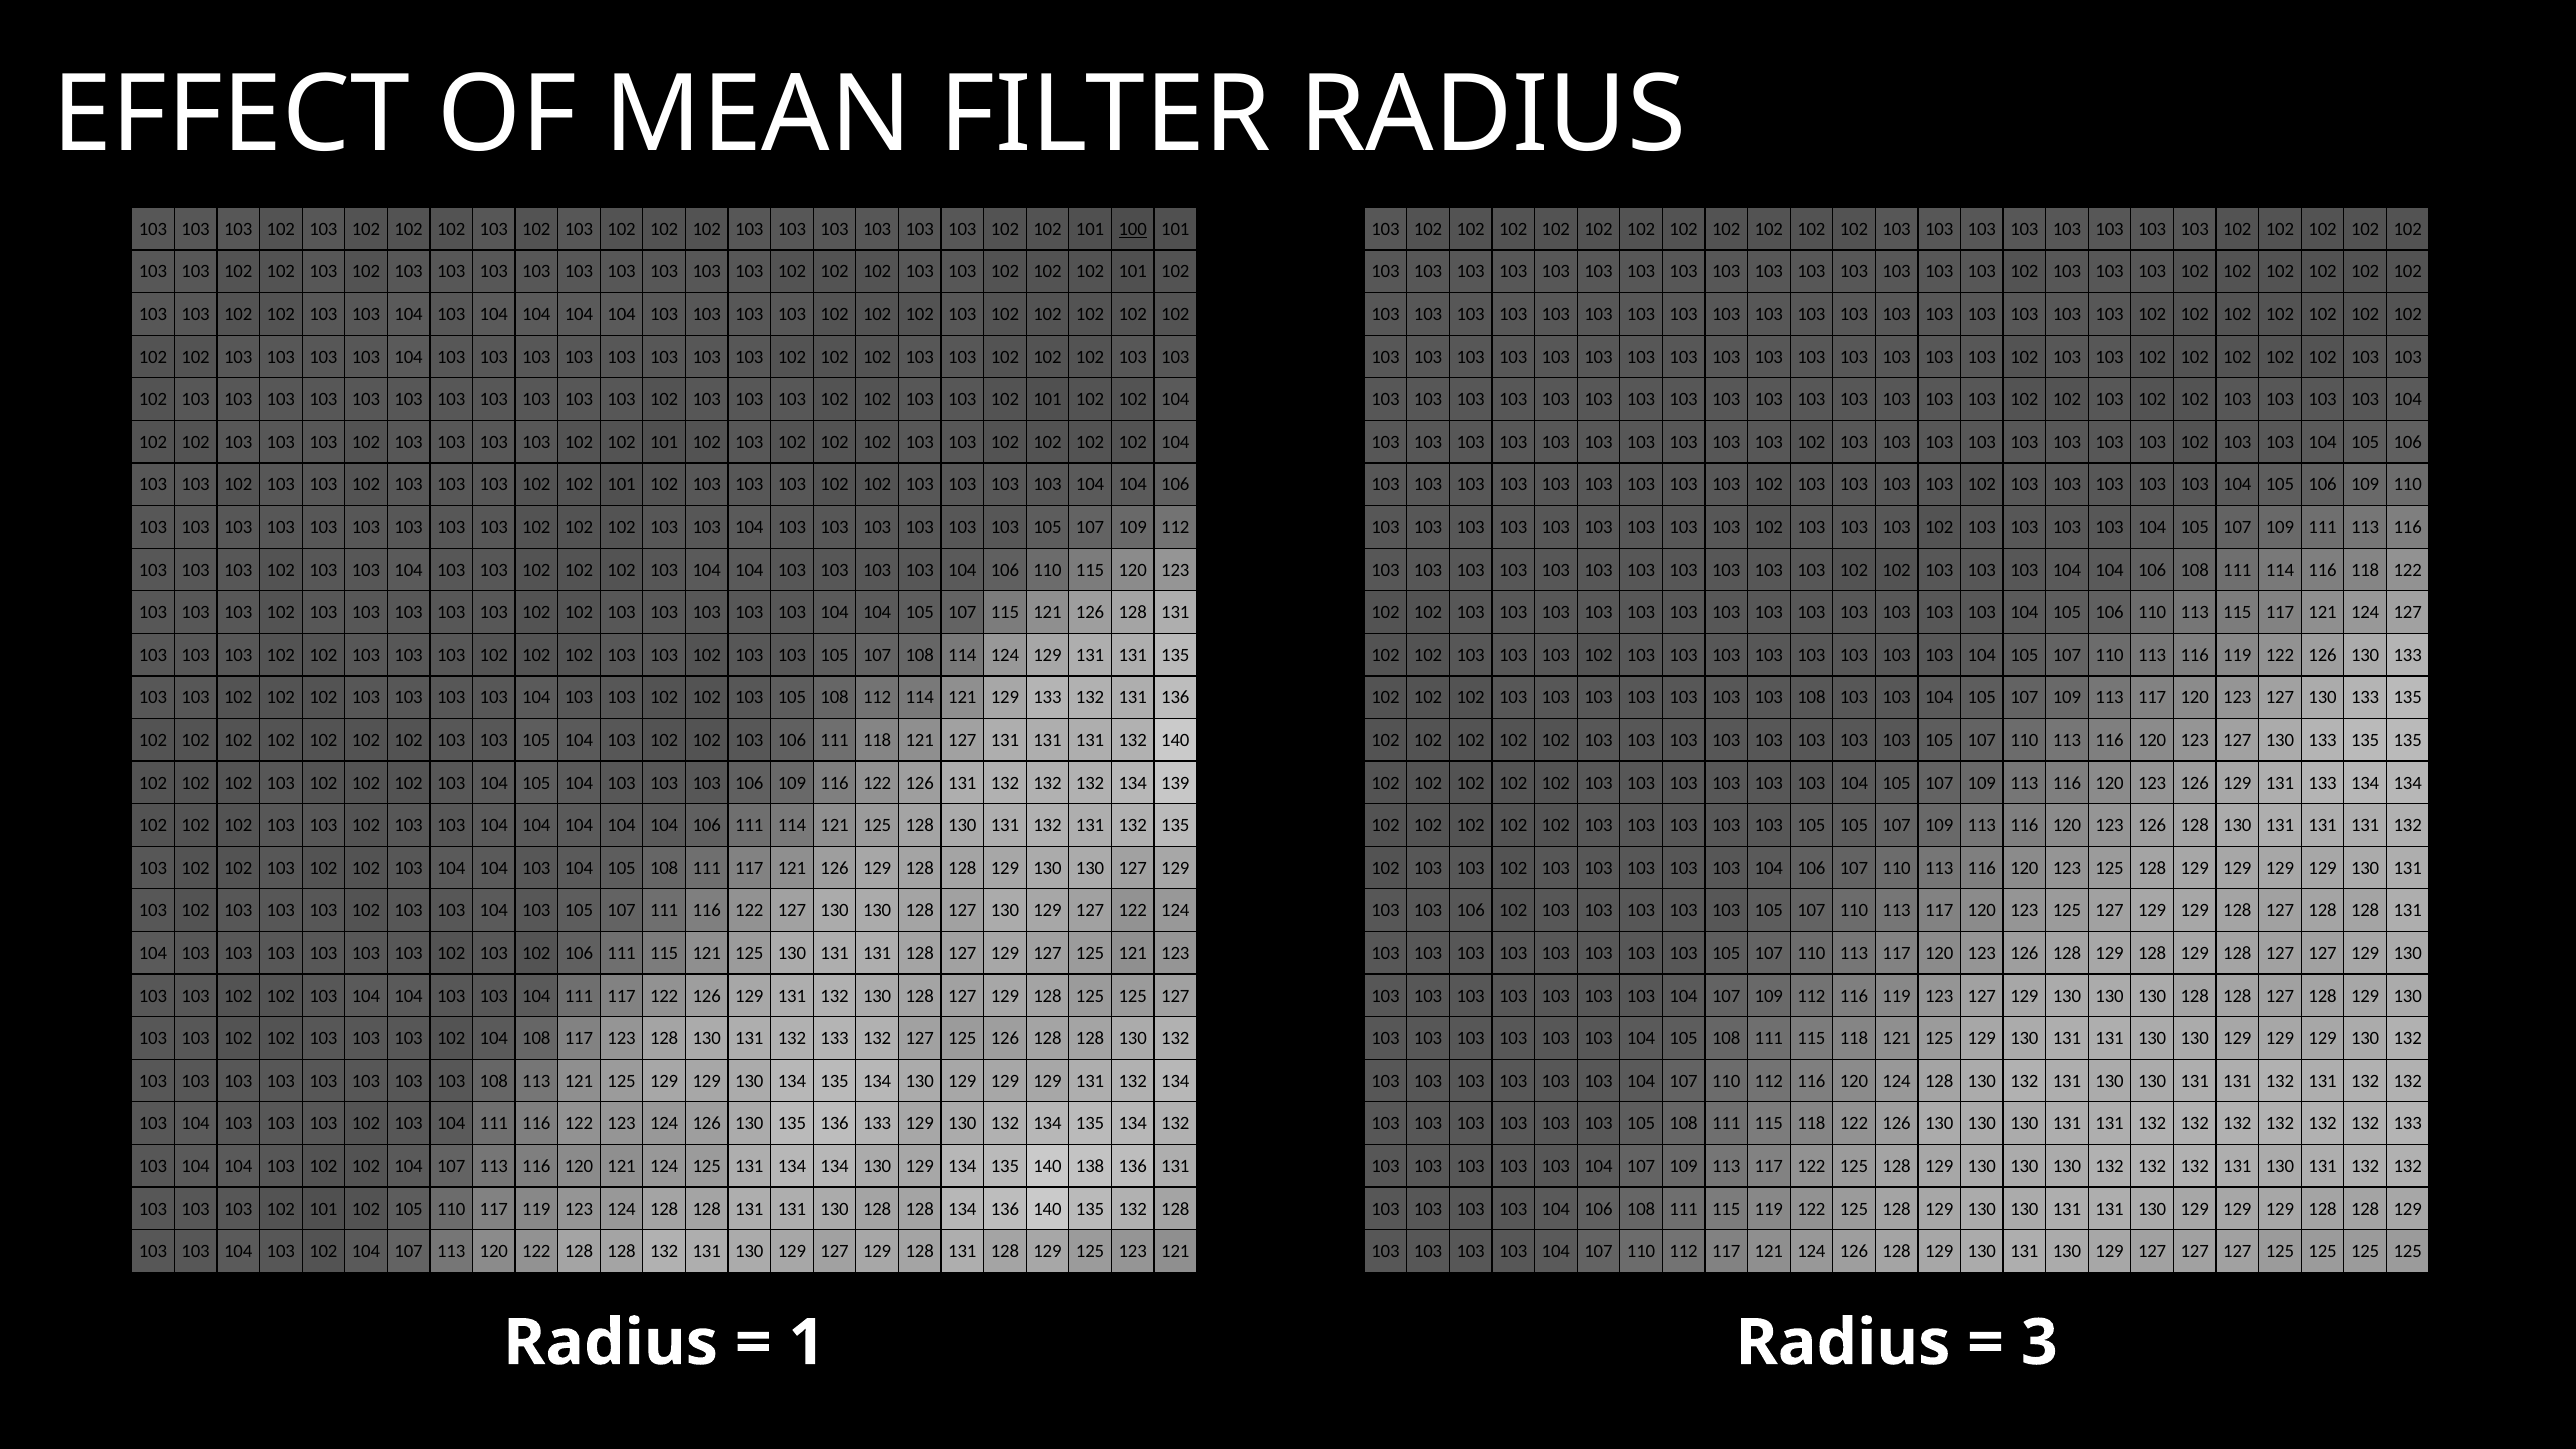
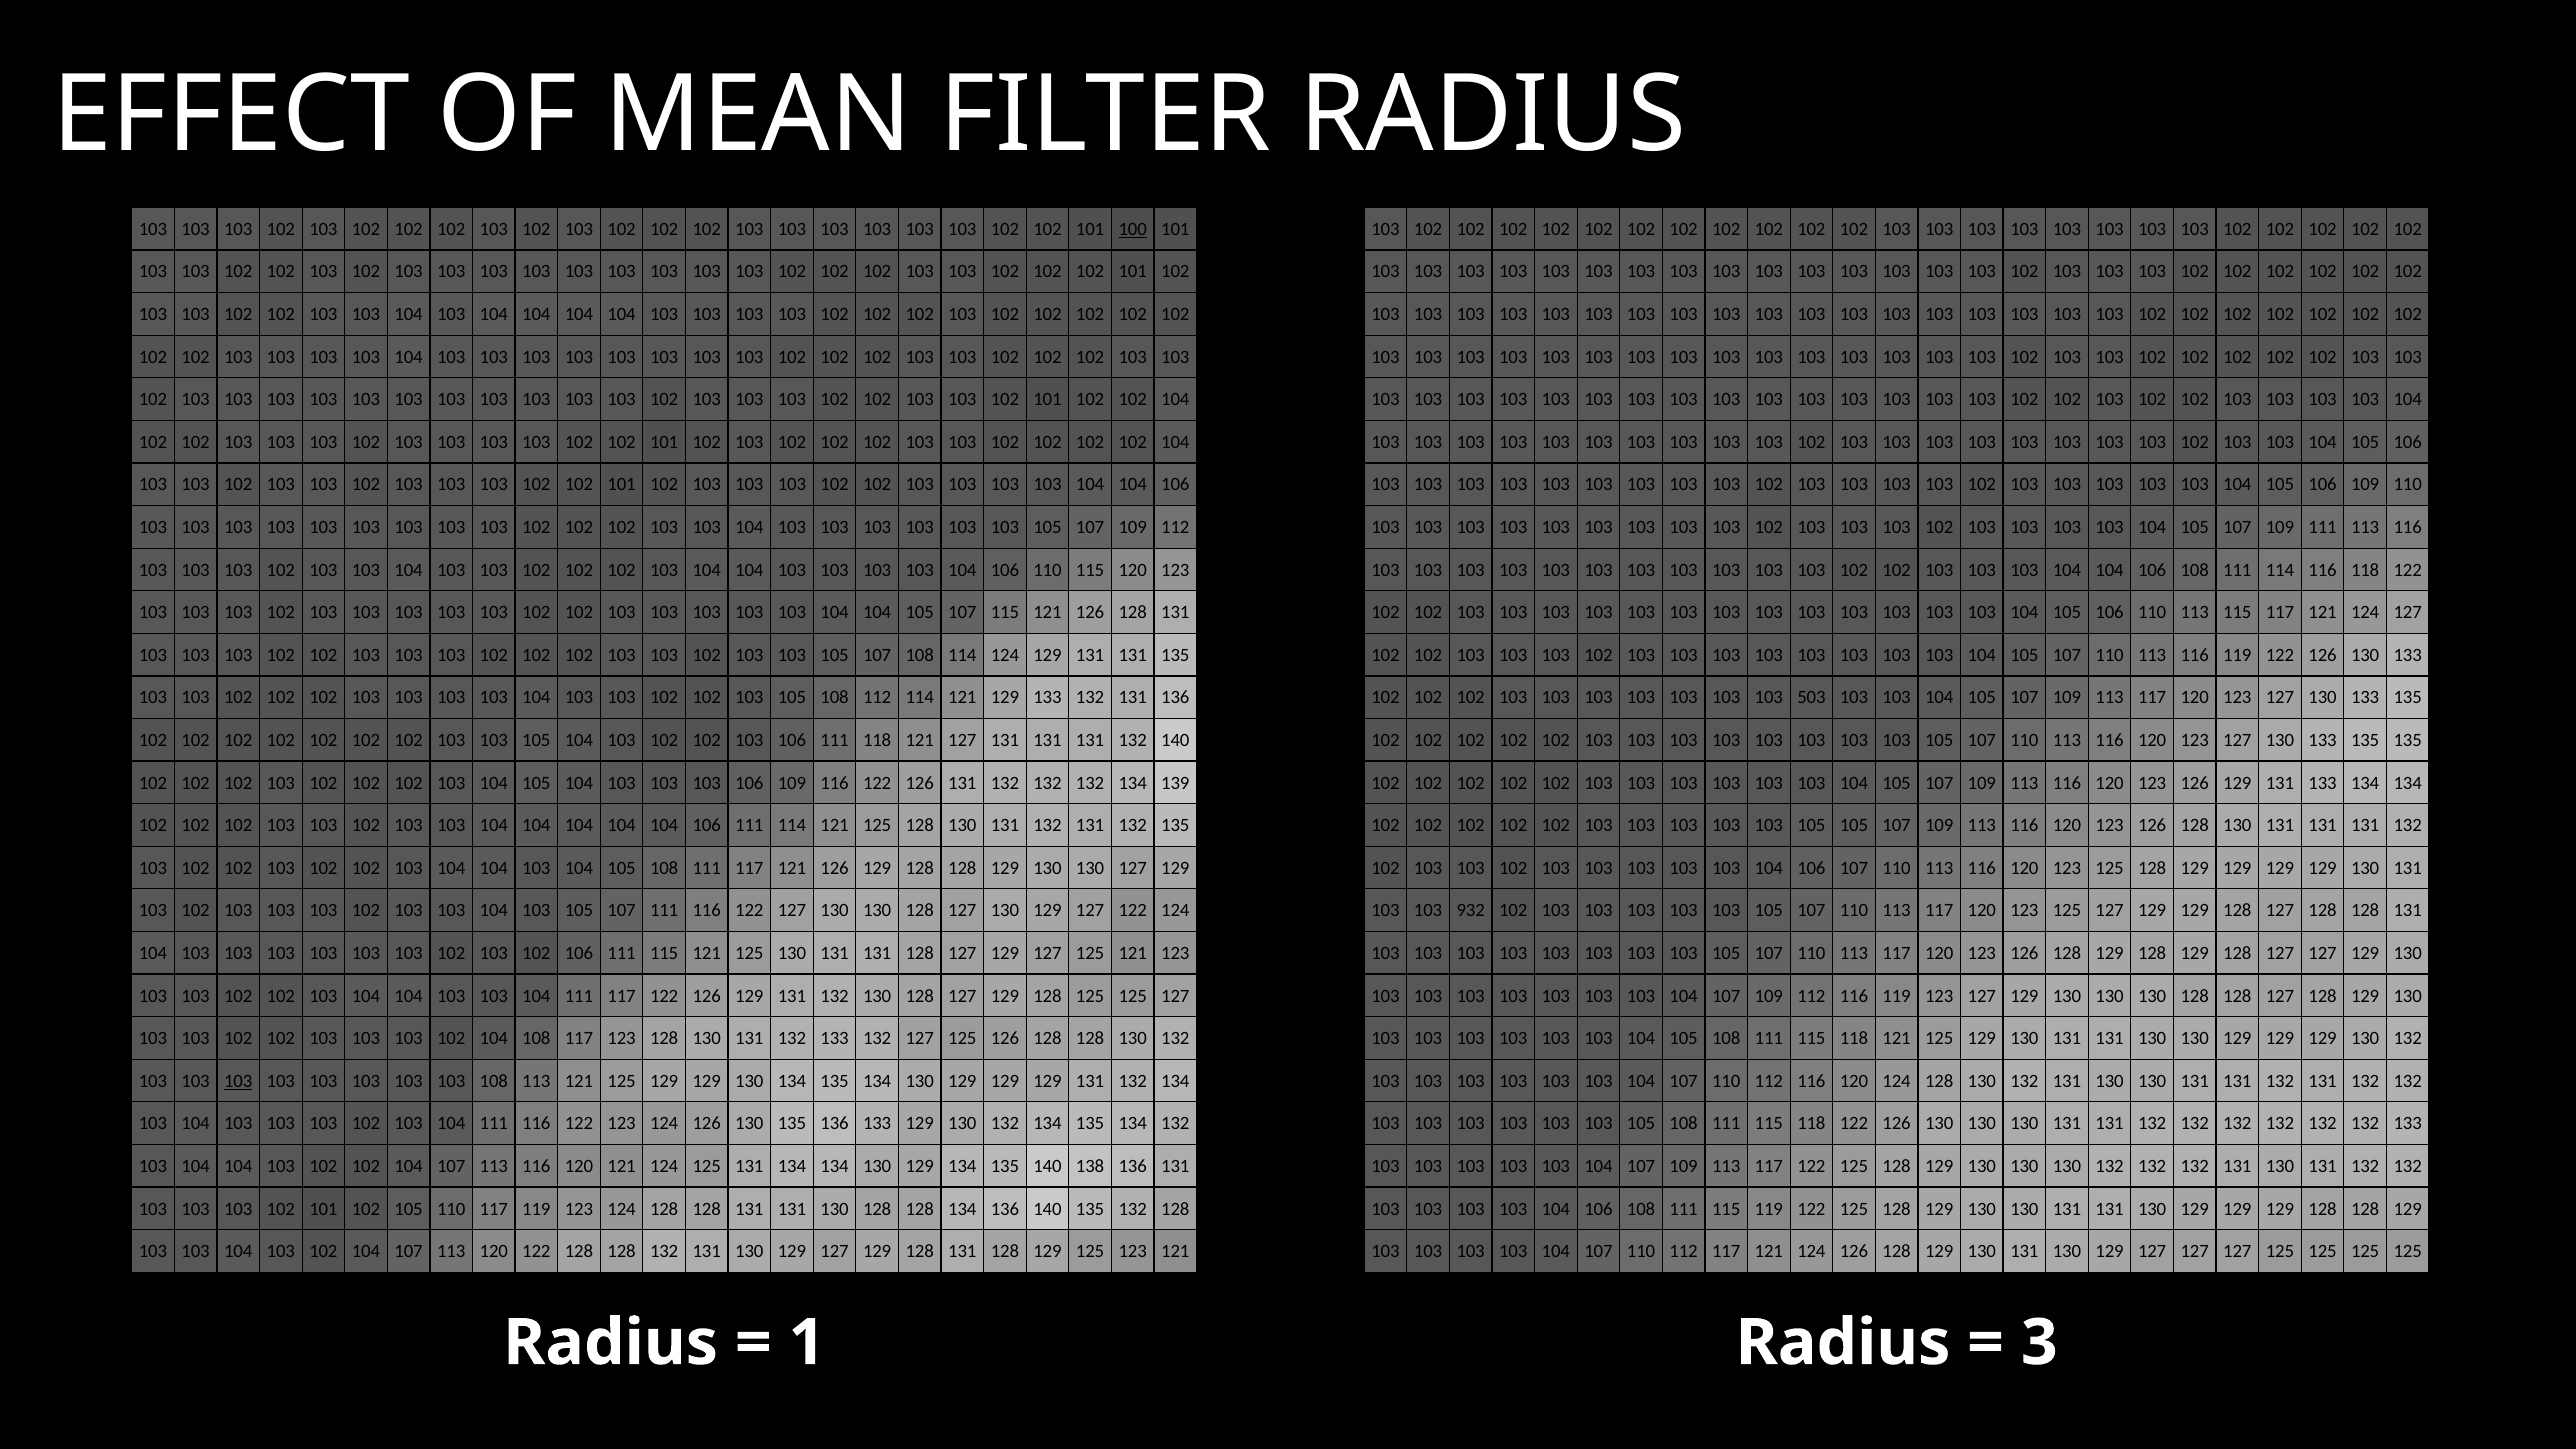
108: 108 -> 503 (1811, 698)
106: 106 -> 932 (1471, 911)
103 underline: none -> present (238, 1081)
